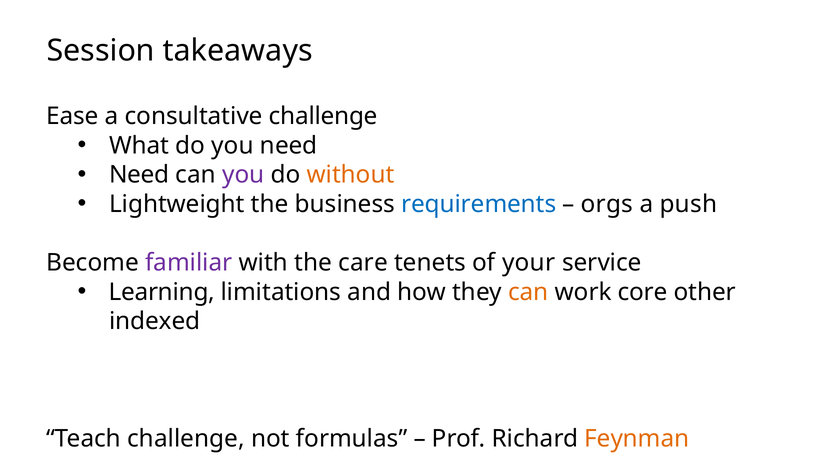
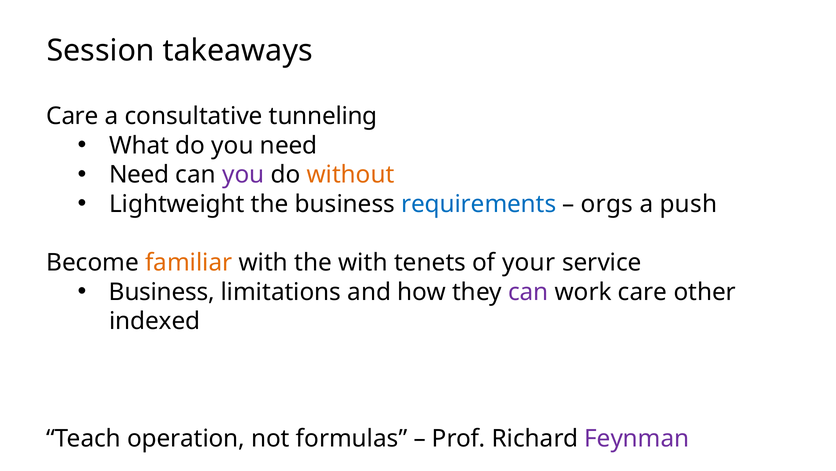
Ease: Ease -> Care (72, 116)
consultative challenge: challenge -> tunneling (323, 116)
familiar colour: purple -> orange (189, 262)
the care: care -> with (363, 262)
Learning: Learning -> Business (162, 292)
can colour: orange -> purple (528, 292)
work core: core -> care (643, 292)
Teach challenge: challenge -> operation (186, 438)
Feynman colour: orange -> purple (637, 438)
